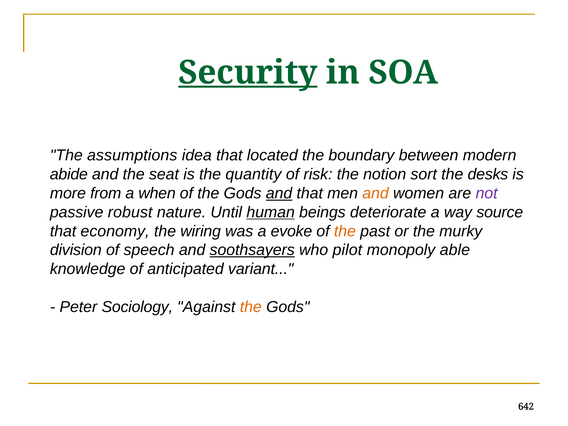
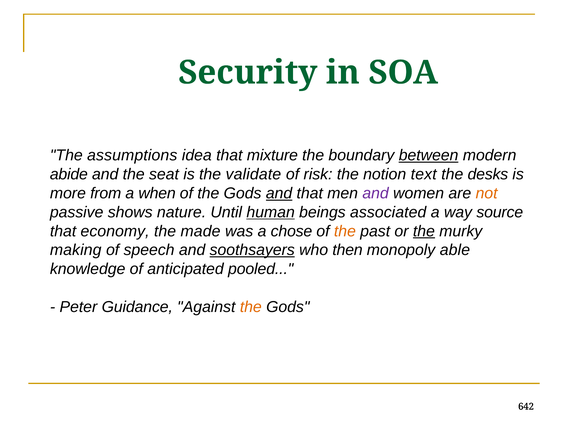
Security underline: present -> none (248, 73)
located: located -> mixture (272, 155)
between underline: none -> present (429, 155)
quantity: quantity -> validate (253, 174)
sort: sort -> text (424, 174)
and colour: orange -> purple (376, 193)
not colour: purple -> orange (487, 193)
robust: robust -> shows (130, 212)
deteriorate: deteriorate -> associated (388, 212)
wiring: wiring -> made (200, 231)
evoke: evoke -> chose (291, 231)
the underline: none -> present (424, 231)
division: division -> making (76, 250)
pilot: pilot -> then (348, 250)
variant: variant -> pooled (261, 269)
Sociology: Sociology -> Guidance (137, 307)
